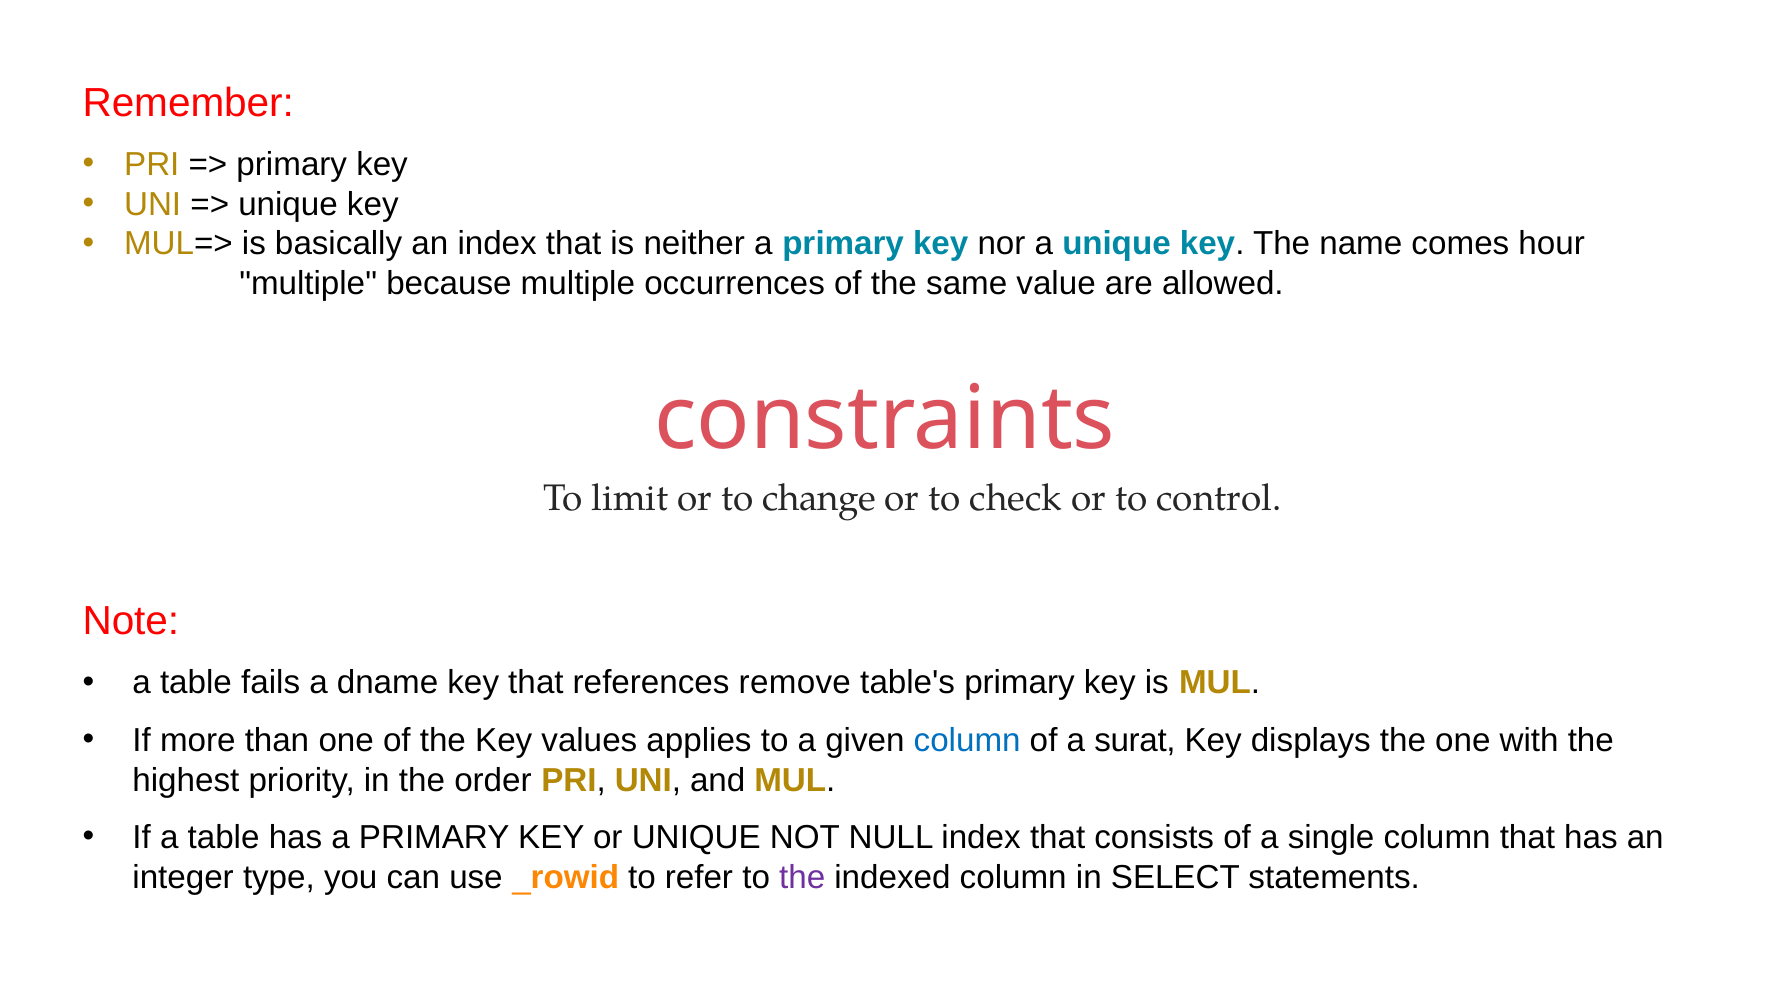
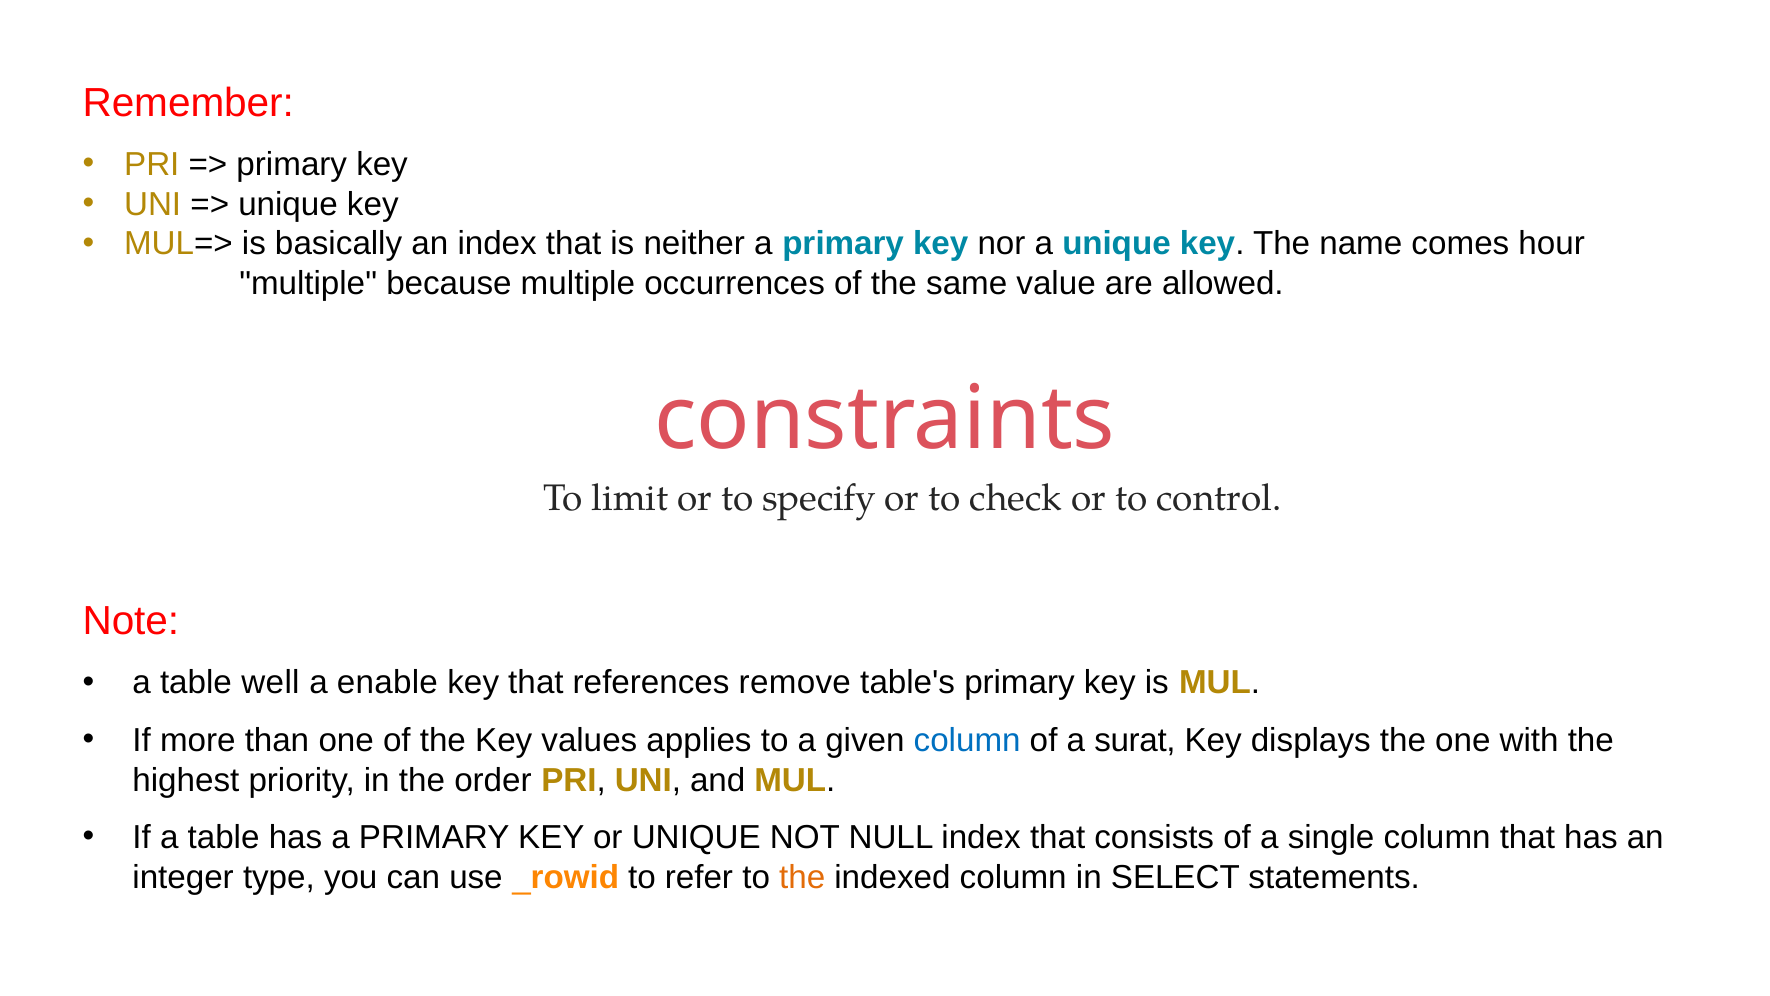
change: change -> specify (819, 498)
fails: fails -> well (270, 683)
dname: dname -> enable (387, 683)
the colour: purple -> orange (802, 877)
